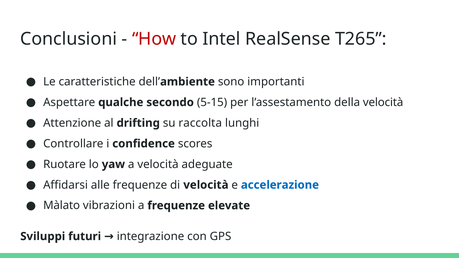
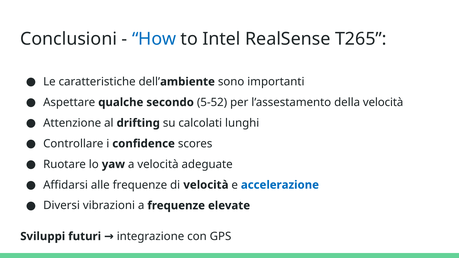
How colour: red -> blue (154, 39)
5-15: 5-15 -> 5-52 (212, 102)
raccolta: raccolta -> calcolati (200, 123)
Màlato: Màlato -> Diversi (62, 206)
